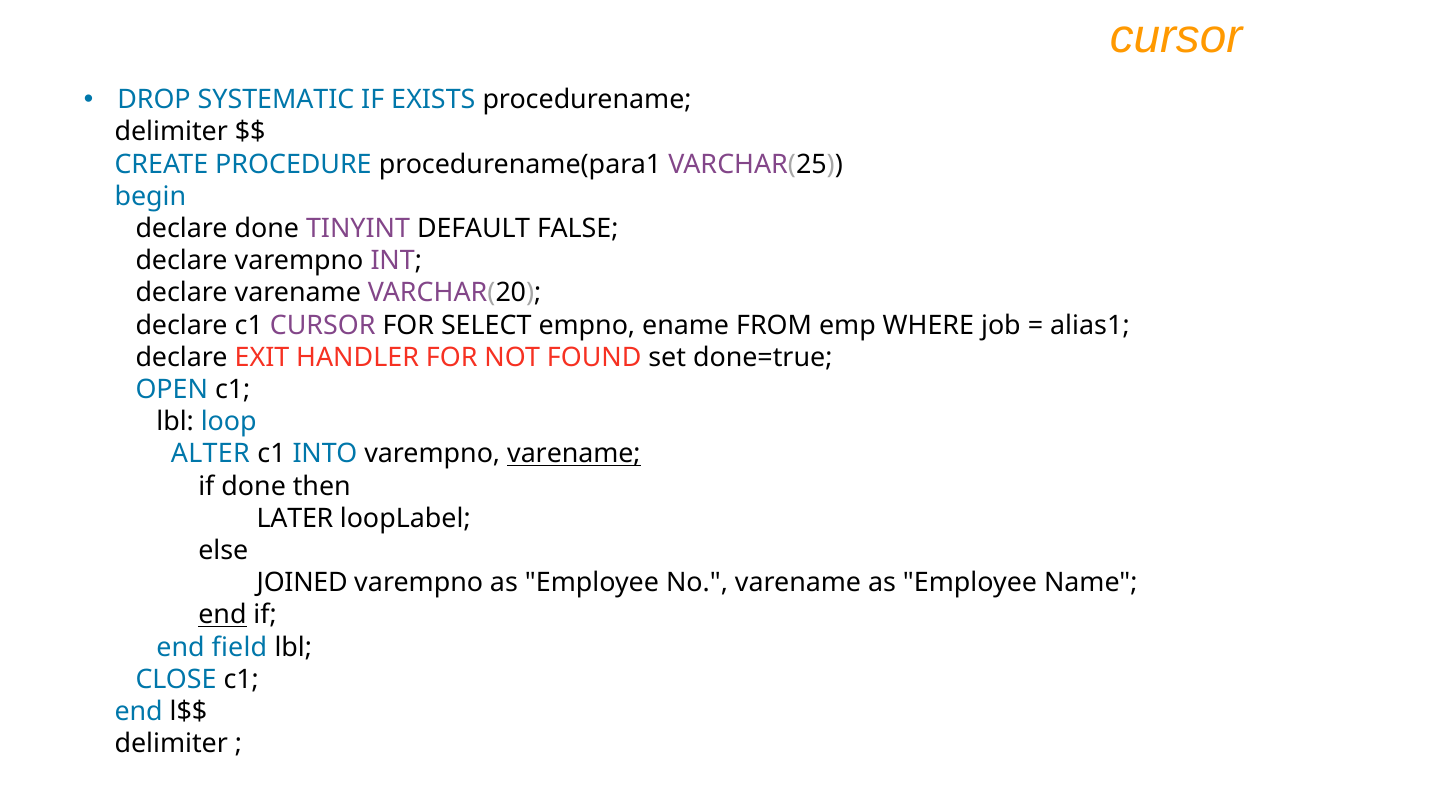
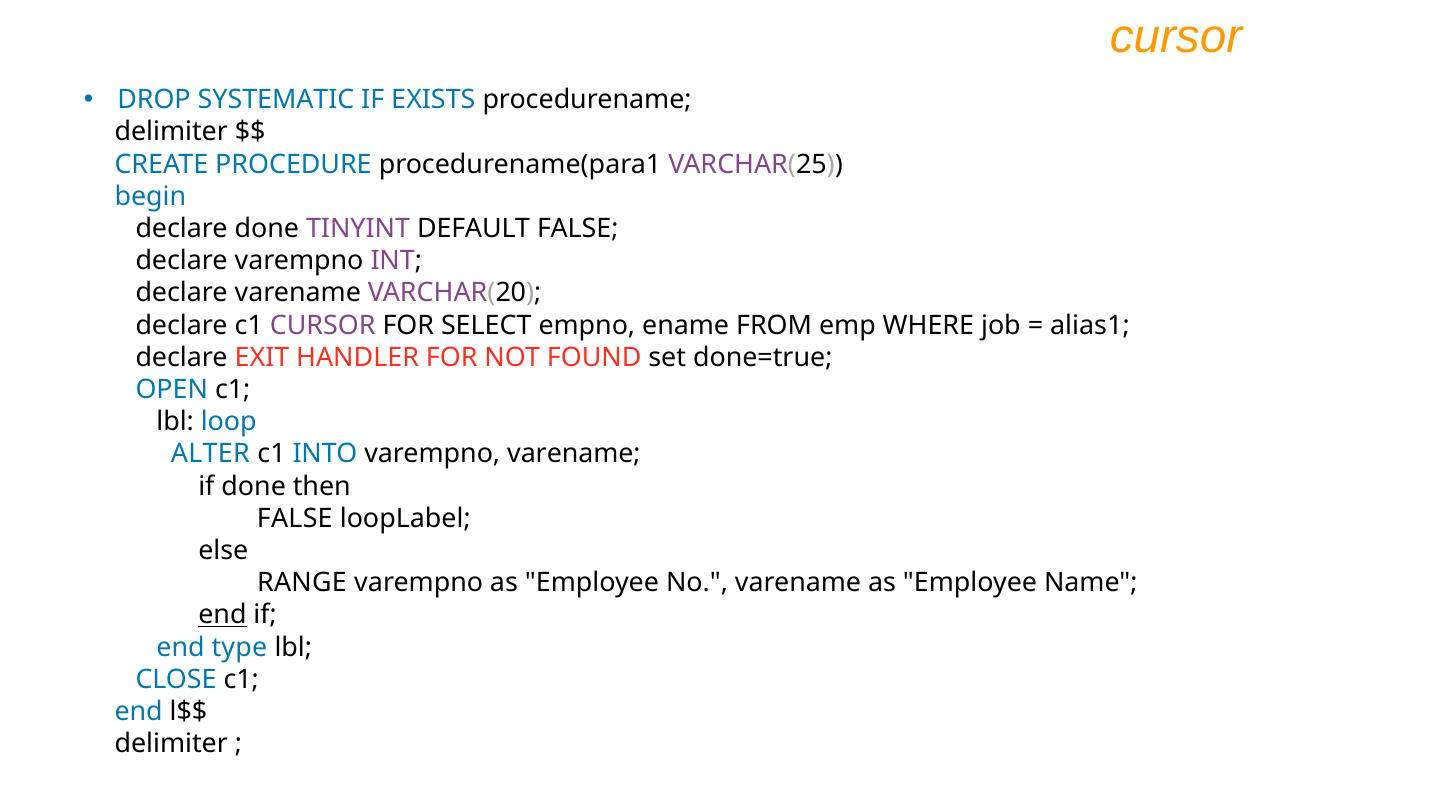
varename underline: present -> none (574, 454)
LATER: LATER -> FALSE (295, 519)
JOINED: JOINED -> RANGE (302, 583)
field: field -> type (239, 648)
